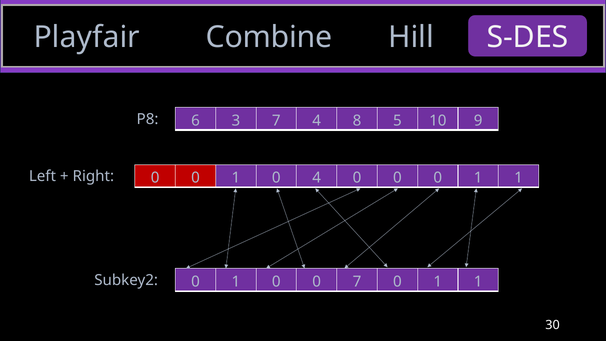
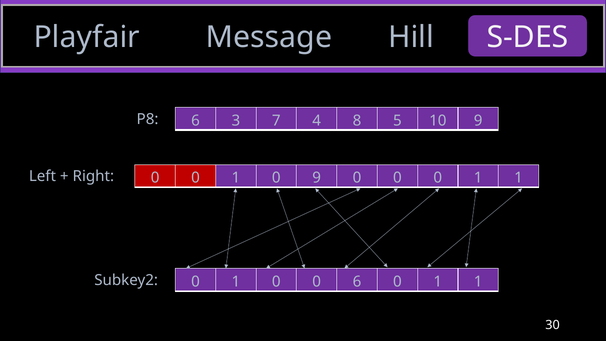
Combine: Combine -> Message (269, 37)
0 4: 4 -> 9 (317, 178)
0 7: 7 -> 6 (357, 282)
